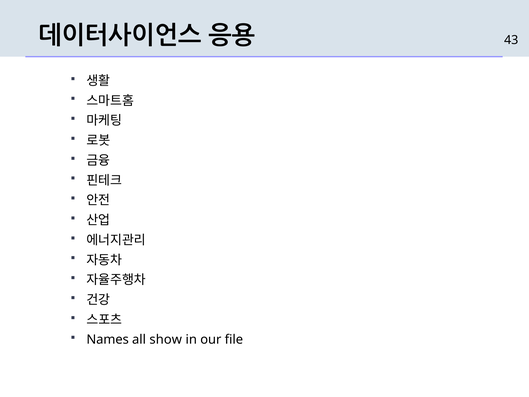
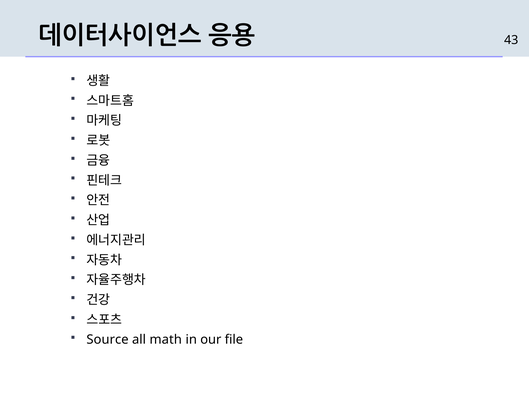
Names: Names -> Source (108, 340)
show: show -> math (166, 340)
